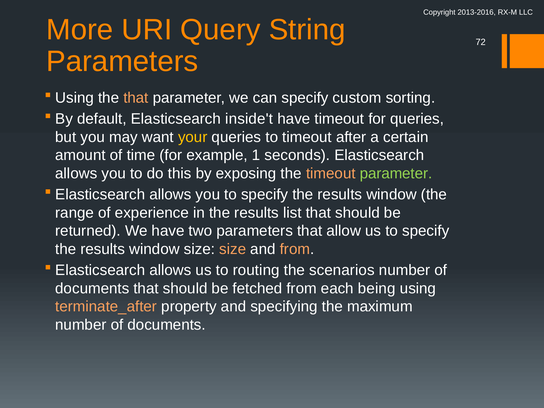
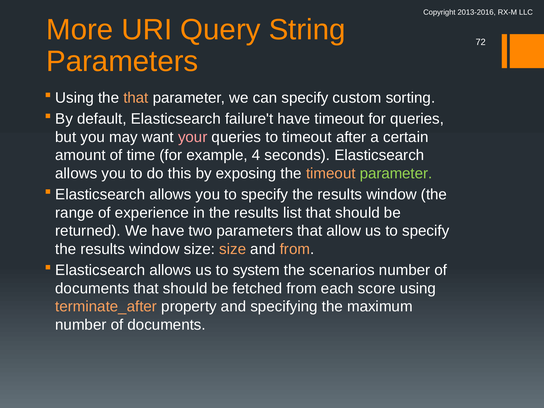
inside't: inside't -> failure't (249, 119)
your colour: yellow -> pink (193, 137)
1: 1 -> 4 (256, 155)
routing: routing -> system (256, 270)
being: being -> score (377, 288)
